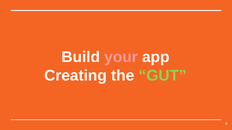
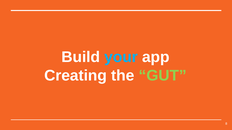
your colour: pink -> light blue (121, 57)
